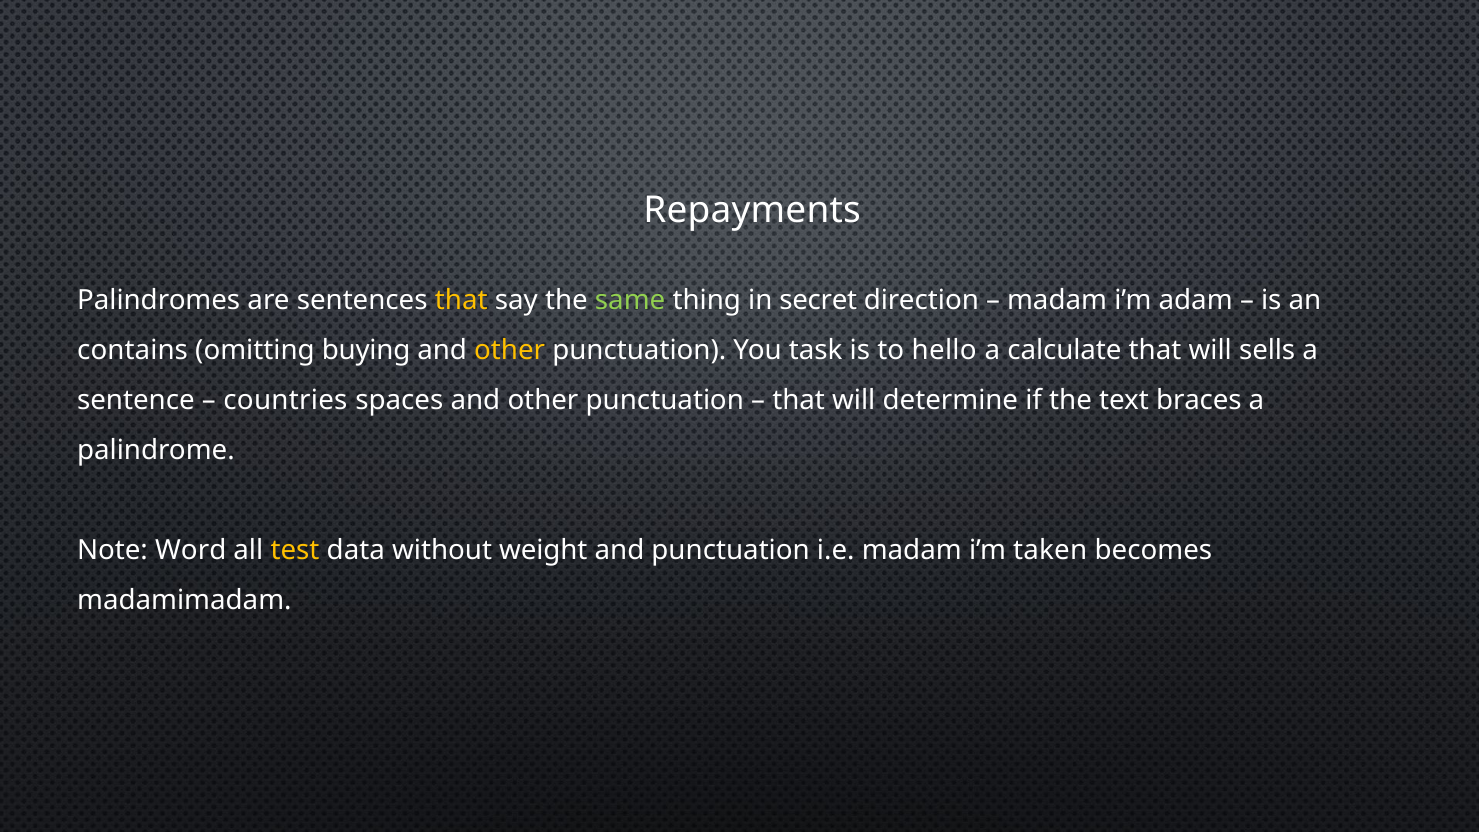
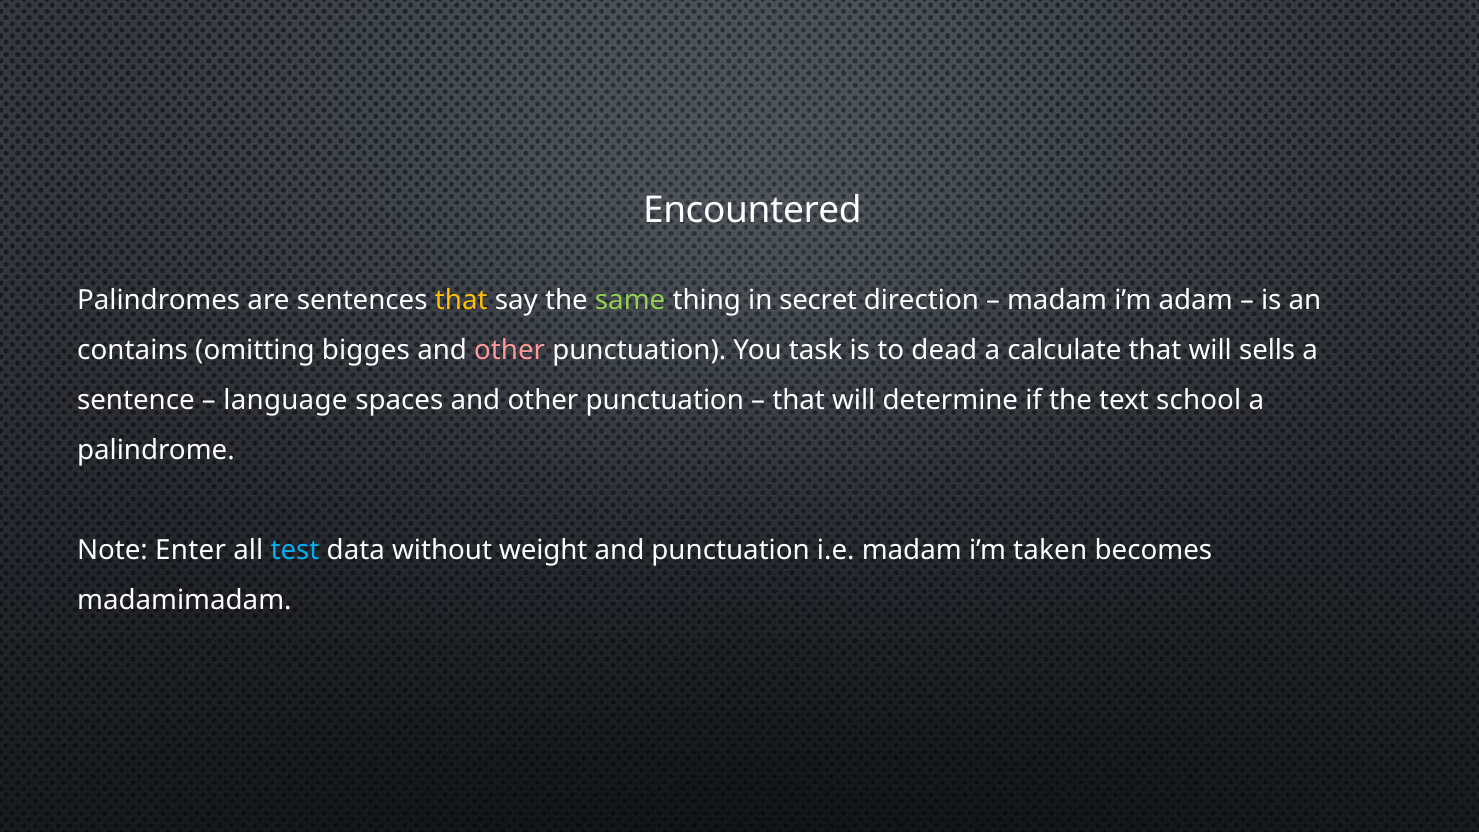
Repayments: Repayments -> Encountered (752, 210)
buying: buying -> bigges (366, 351)
other colour: yellow -> pink (510, 351)
hello: hello -> dead (944, 351)
countries: countries -> language (285, 400)
braces: braces -> school (1199, 400)
Word: Word -> Enter (191, 550)
test colour: yellow -> light blue (295, 550)
